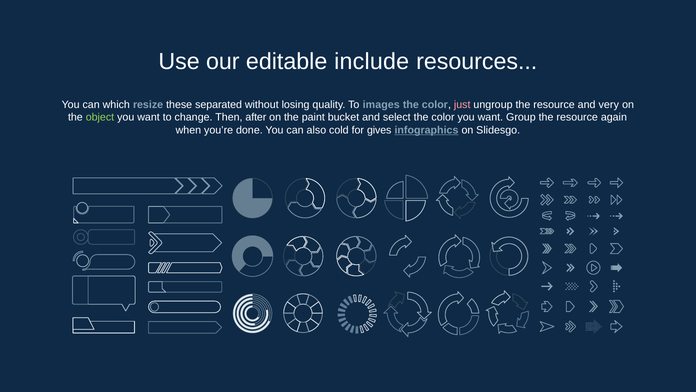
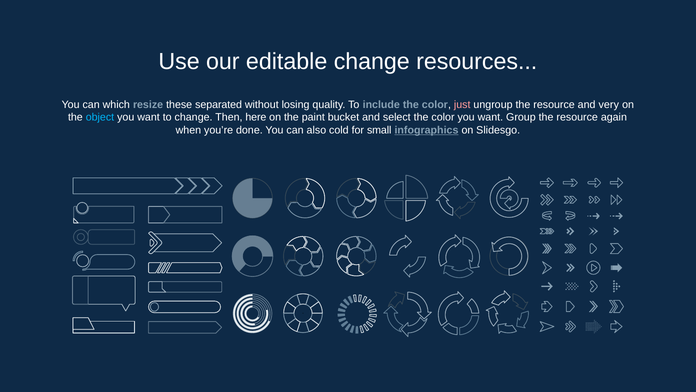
editable include: include -> change (372, 61)
images: images -> include (381, 104)
object colour: light green -> light blue (100, 117)
after: after -> here (256, 117)
gives: gives -> small (379, 130)
